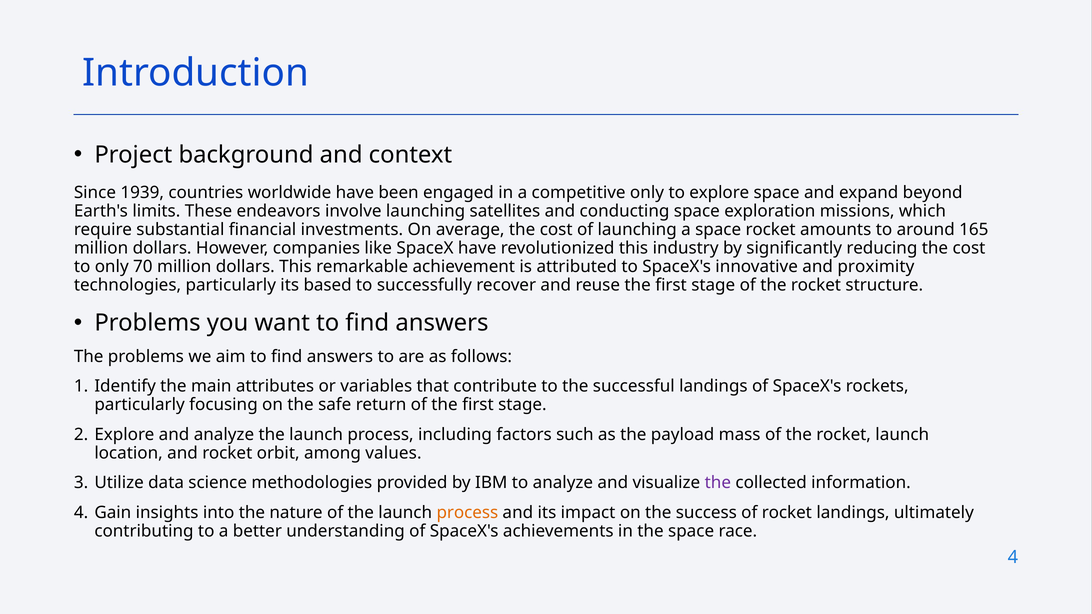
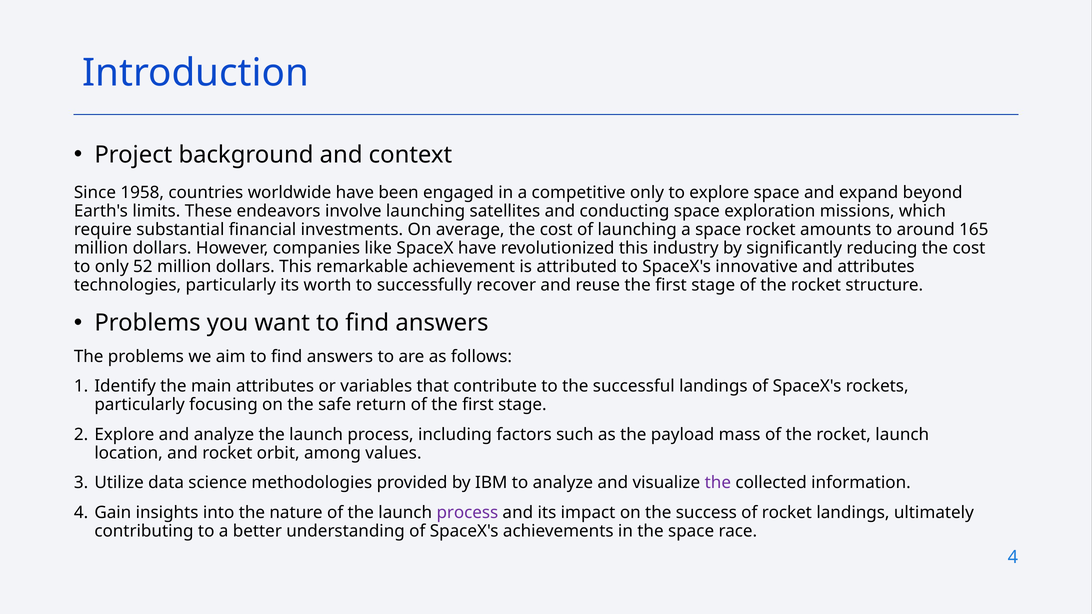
1939: 1939 -> 1958 (142, 193)
70: 70 -> 52 (143, 267)
and proximity: proximity -> attributes (876, 267)
based: based -> worth (327, 285)
process colour: orange -> purple (467, 513)
